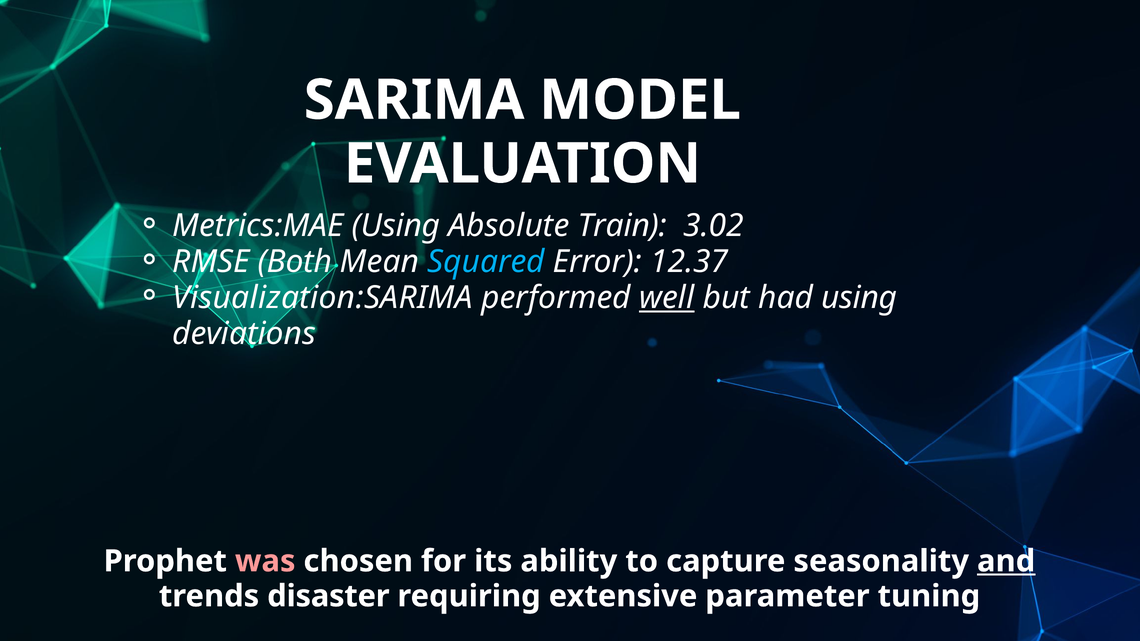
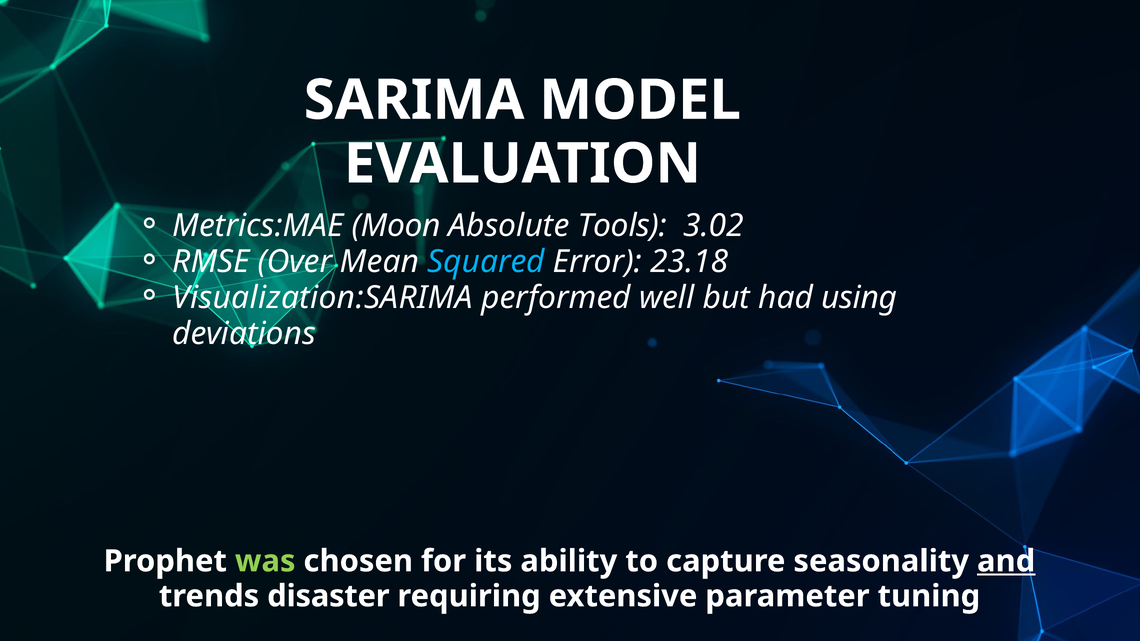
Metrics:MAE Using: Using -> Moon (396, 226)
Train: Train -> Tools (622, 226)
Both: Both -> Over (295, 262)
12.37: 12.37 -> 23.18 (689, 262)
well underline: present -> none (667, 298)
was colour: pink -> light green (265, 561)
